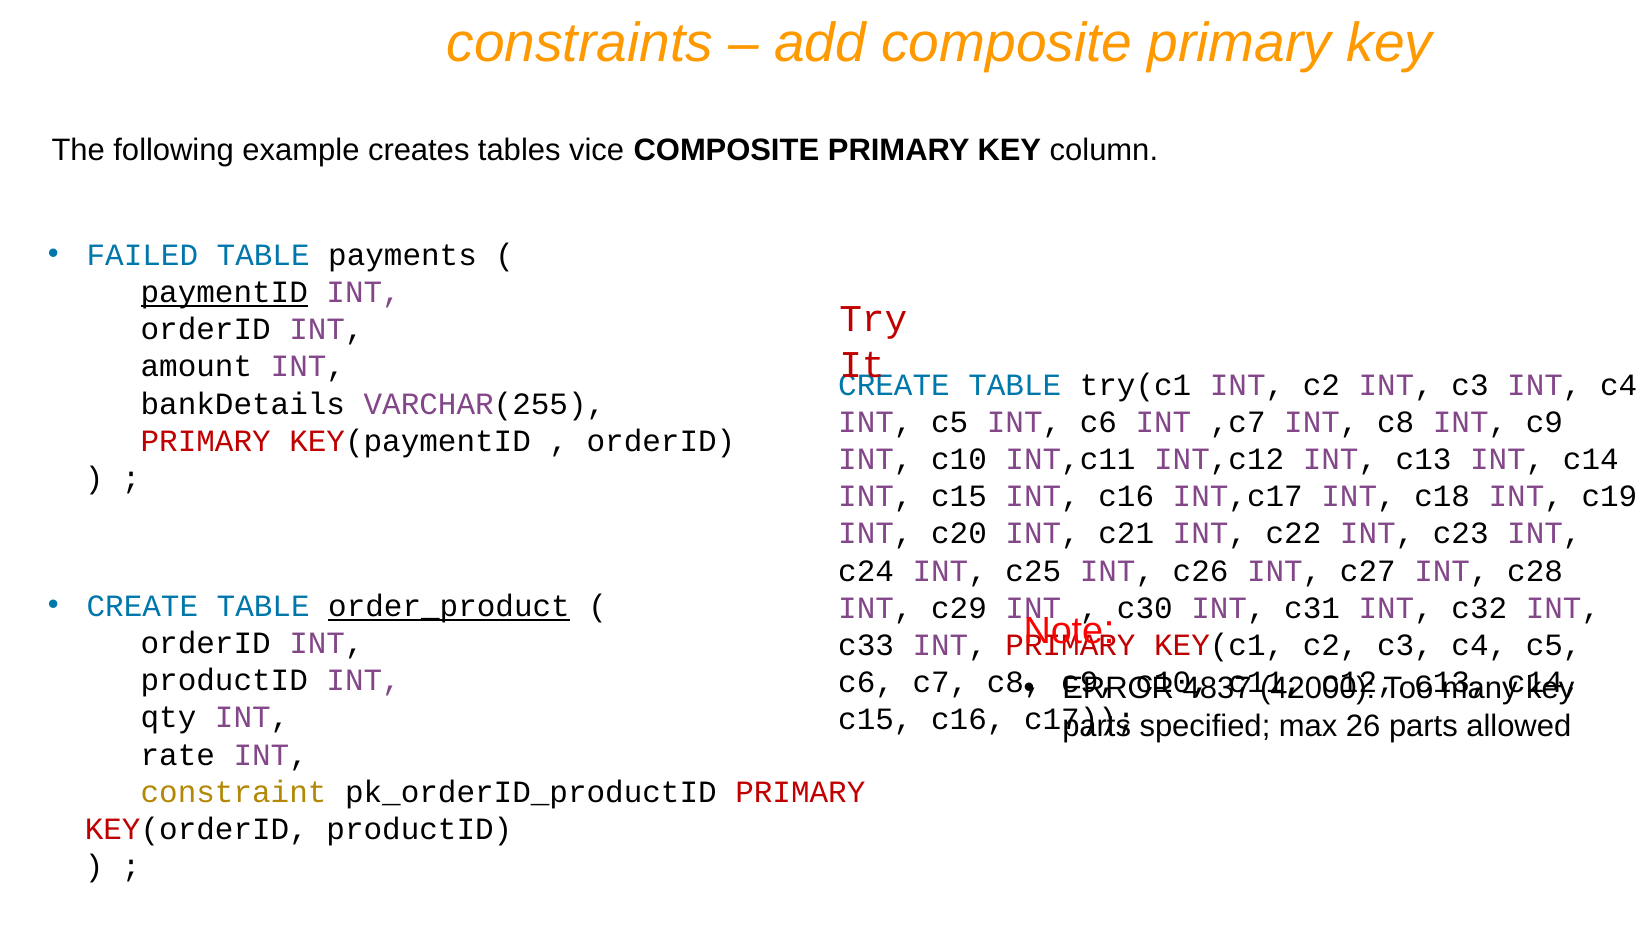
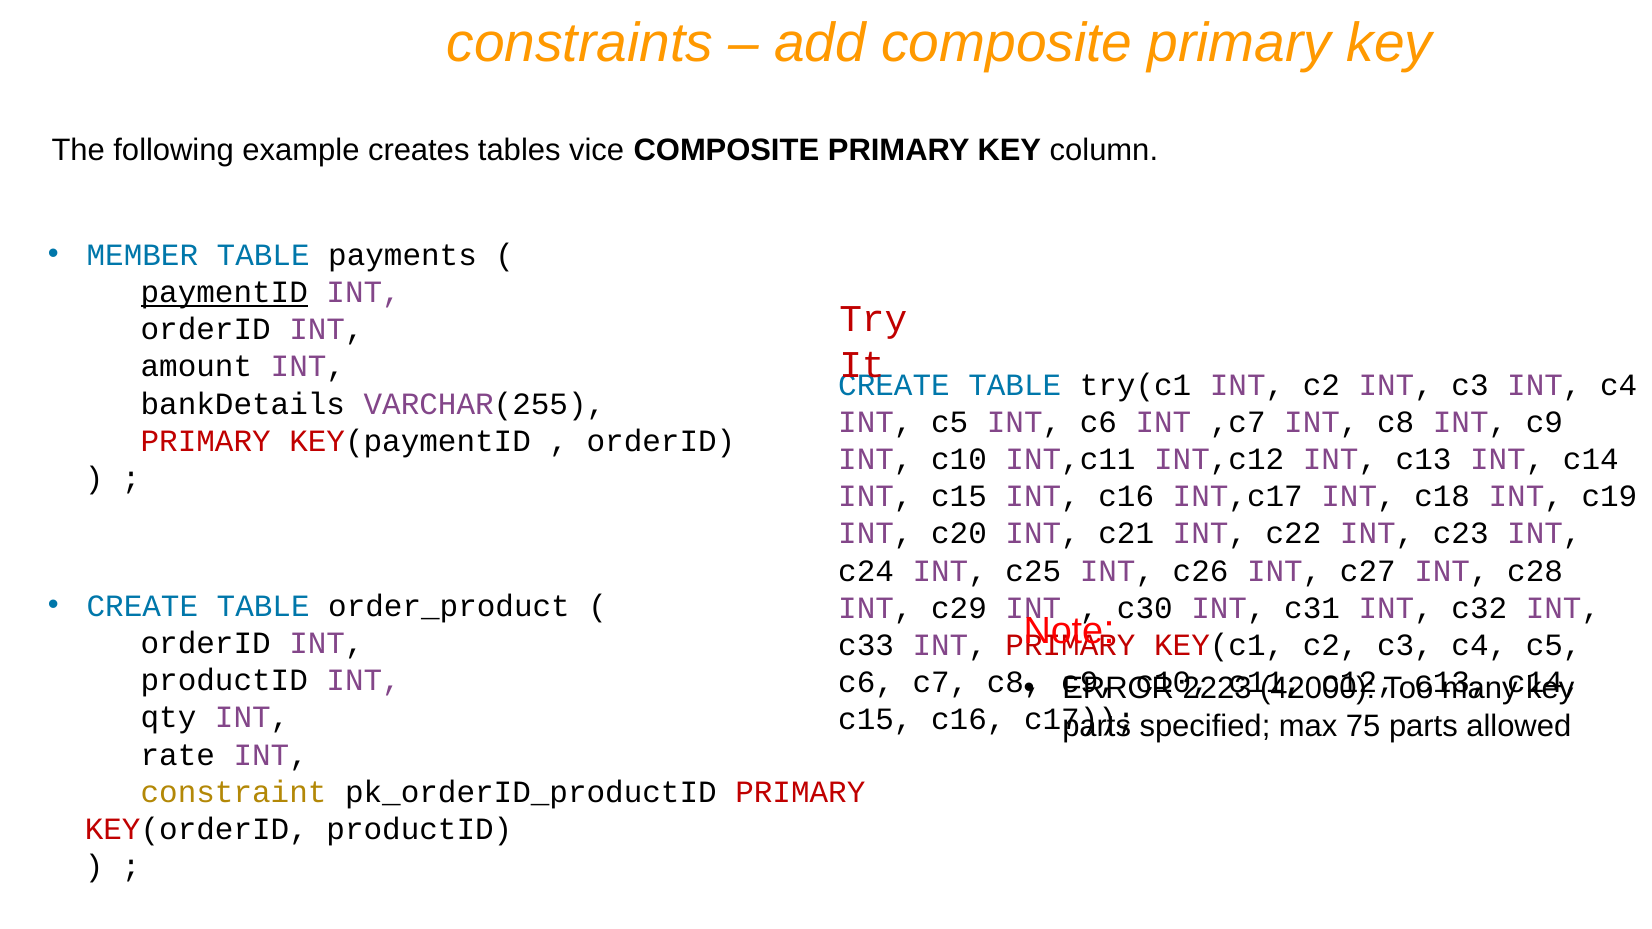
FAILED: FAILED -> MEMBER (142, 255)
order_product underline: present -> none (449, 606)
4837: 4837 -> 2223 (1217, 689)
26: 26 -> 75 (1363, 726)
